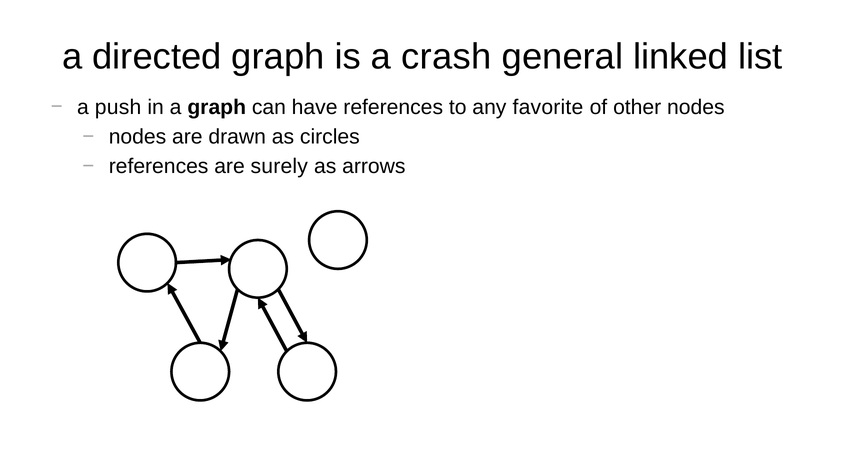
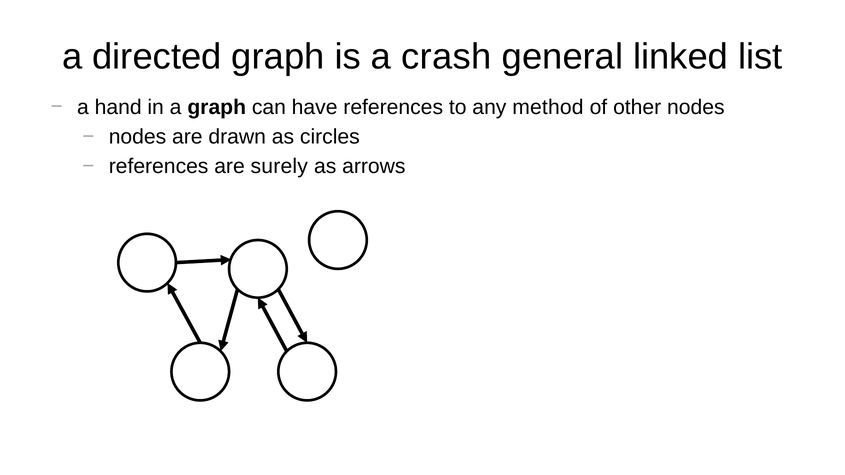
push: push -> hand (118, 107)
favorite: favorite -> method (548, 107)
